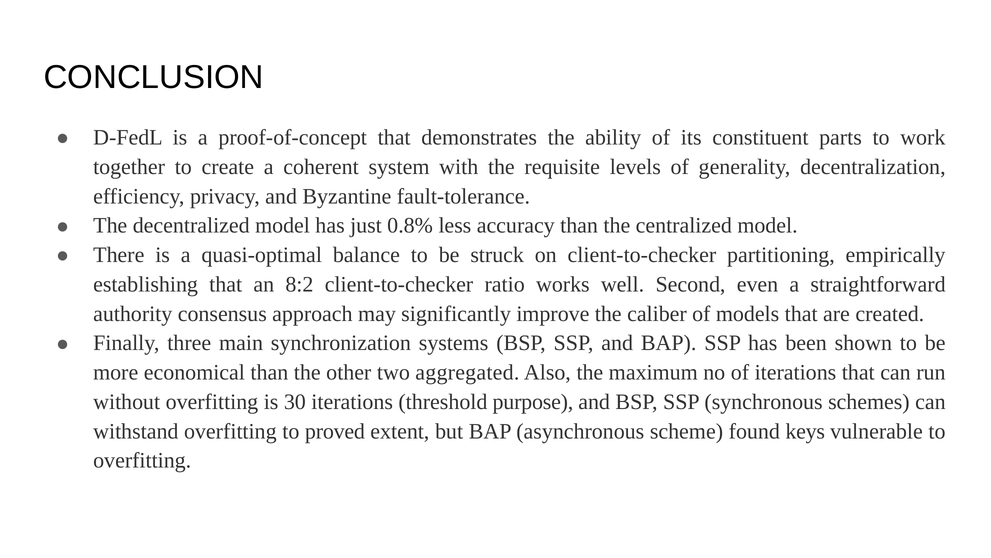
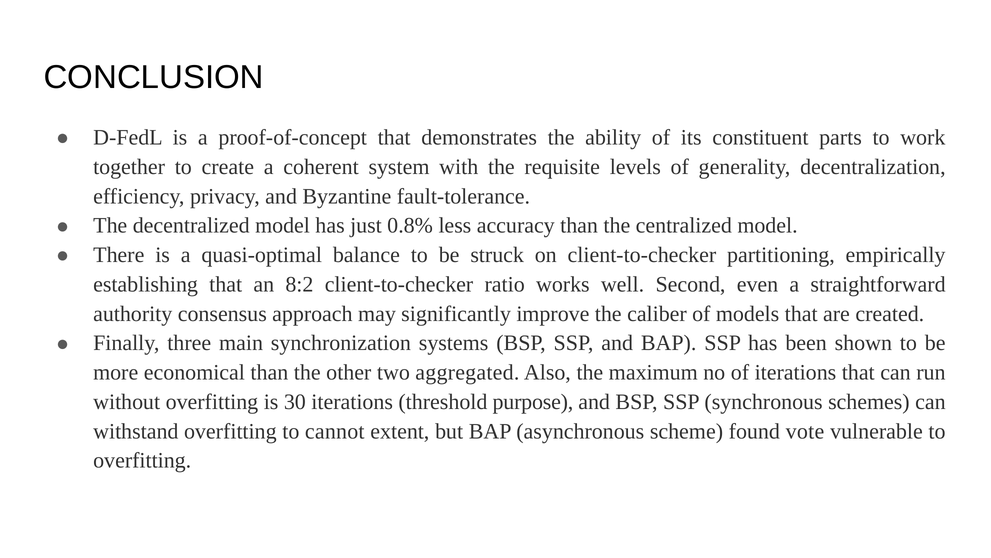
proved: proved -> cannot (335, 431)
keys: keys -> vote (805, 431)
